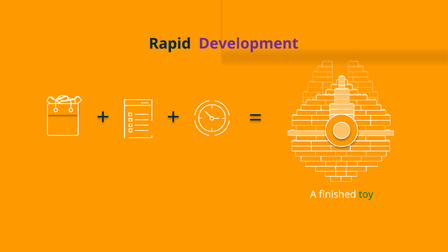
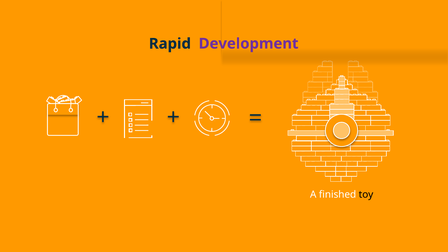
toy colour: green -> black (366, 195)
